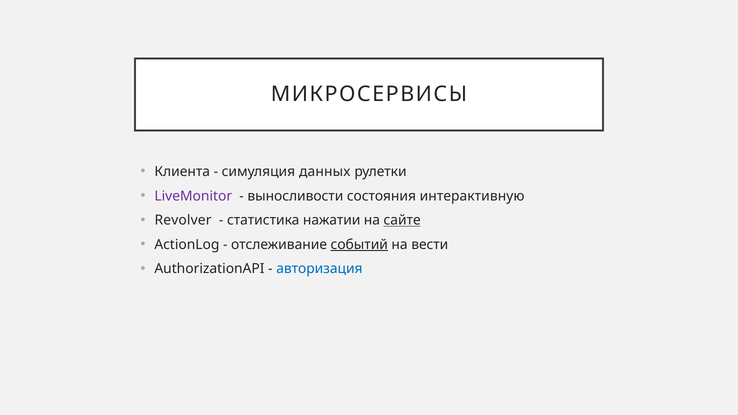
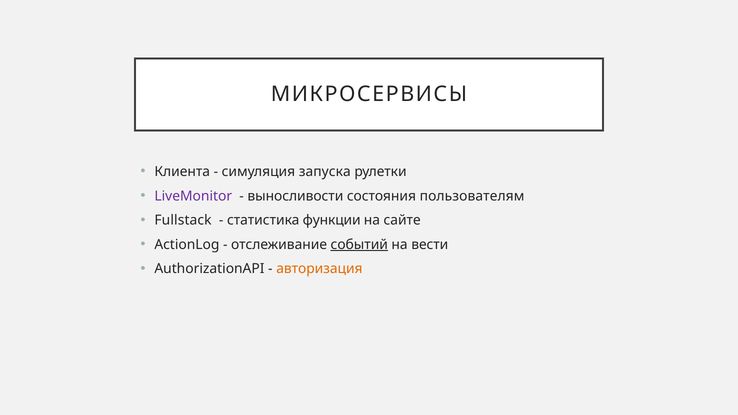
данных: данных -> запуска (325, 172)
интерактивную: интерактивную -> пользователям (472, 196)
Revolver: Revolver -> Fullstack (183, 220)
нажатии: нажатии -> функции (332, 220)
сайте underline: present -> none (402, 220)
авторизация colour: blue -> orange (319, 269)
